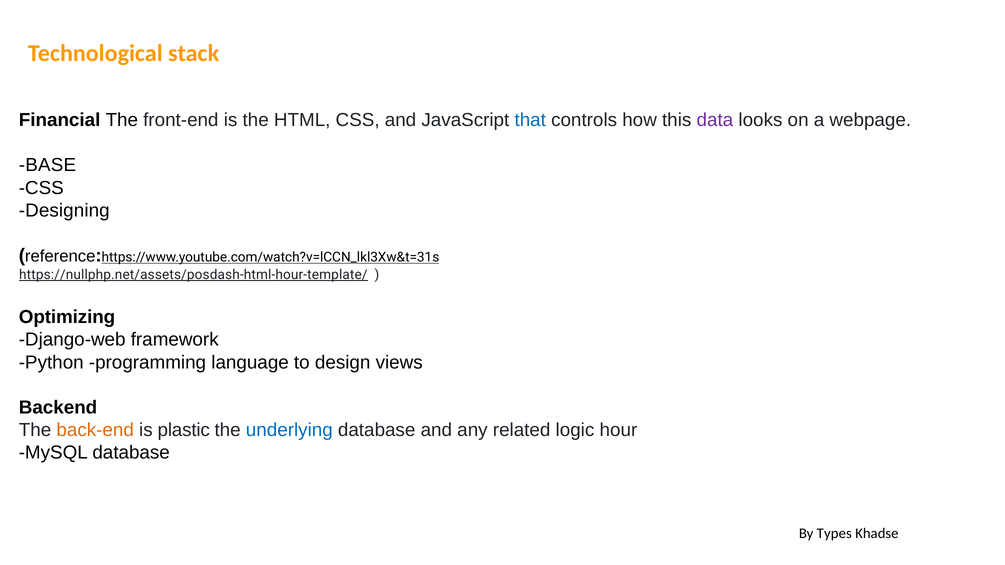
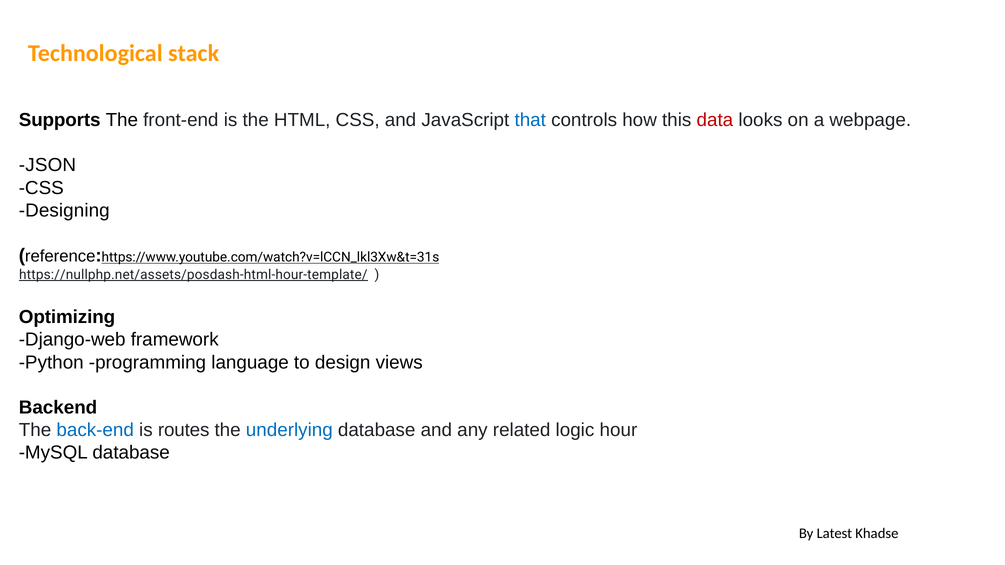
Financial: Financial -> Supports (60, 120)
data colour: purple -> red (715, 120)
BASE: BASE -> JSON (47, 165)
back-end colour: orange -> blue (95, 430)
plastic: plastic -> routes (184, 430)
Types: Types -> Latest (834, 533)
